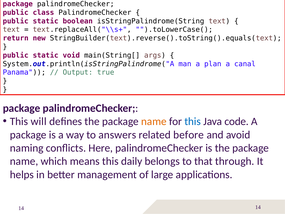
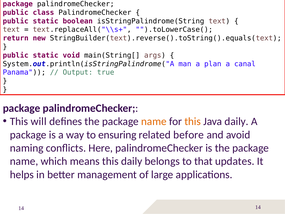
this colour: blue -> orange (193, 121)
Java code: code -> daily (237, 121)
answers: answers -> ensuring (117, 135)
through: through -> updates (235, 161)
